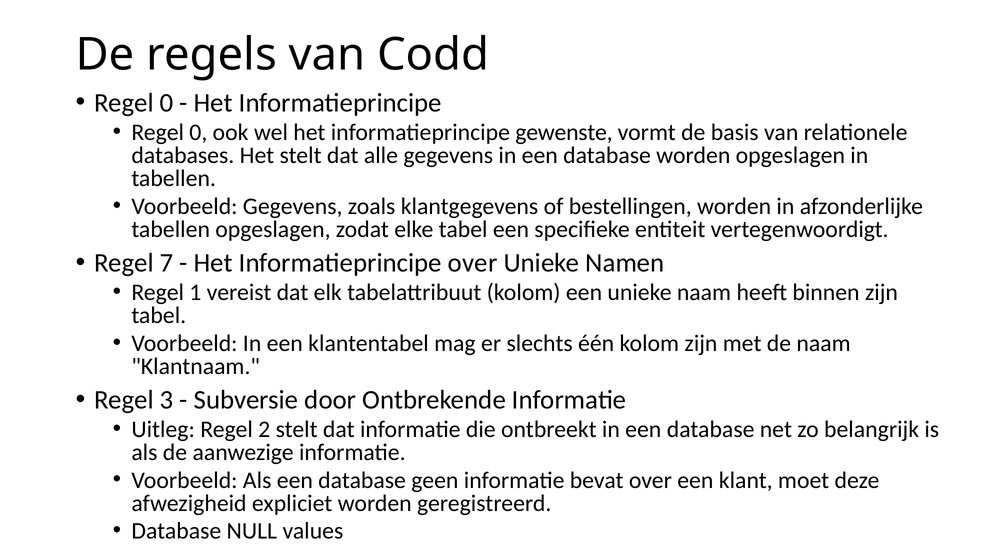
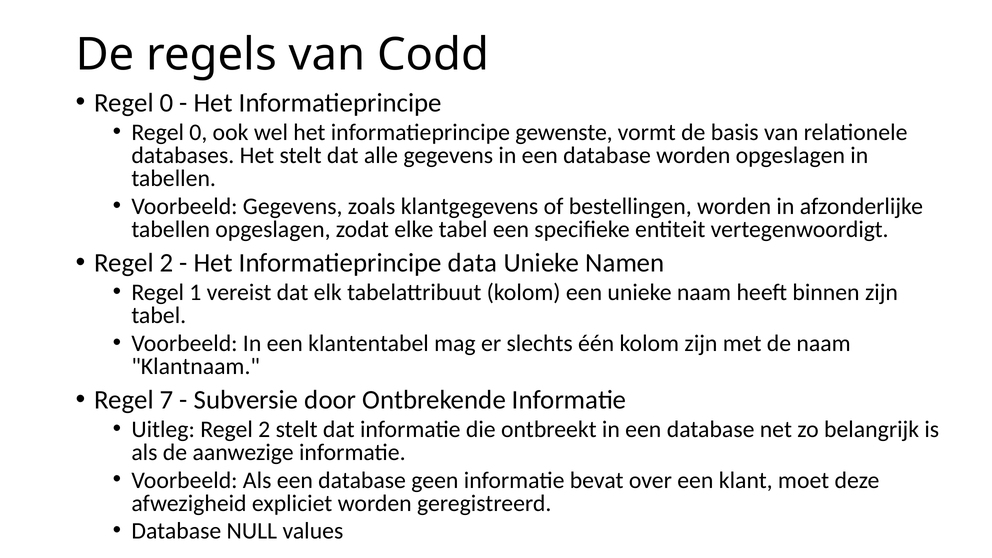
7: 7 -> 2 (167, 263)
Informatieprincipe over: over -> data (473, 263)
3: 3 -> 7 (167, 400)
